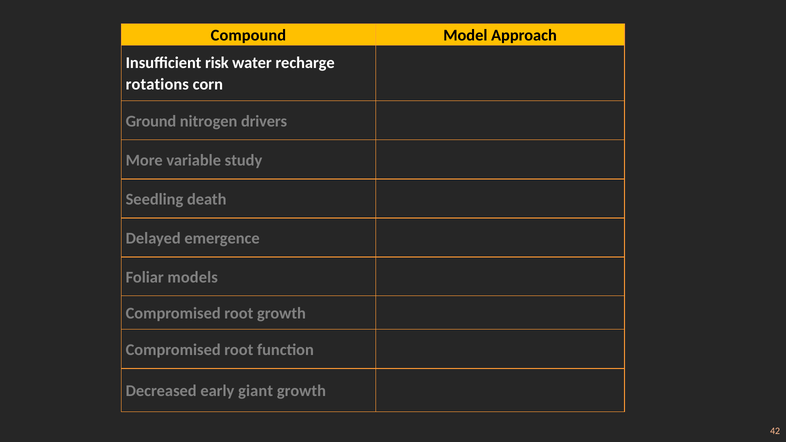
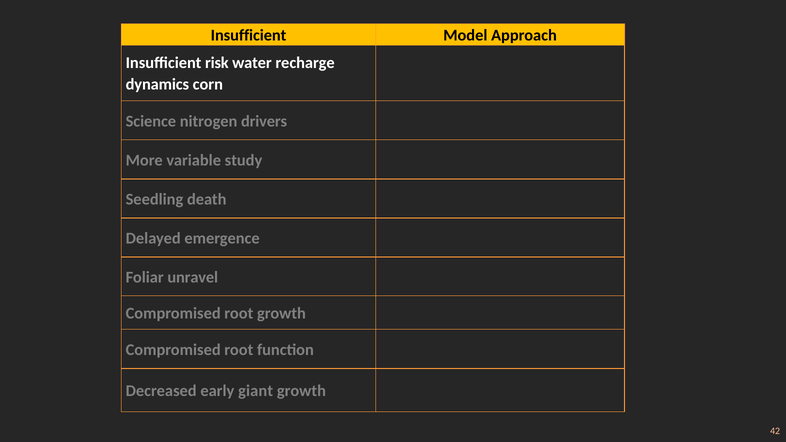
Compound: Compound -> Insufficient (249, 35)
rotations: rotations -> dynamics (157, 85)
Ground: Ground -> Science (151, 121)
models: models -> unravel (193, 277)
